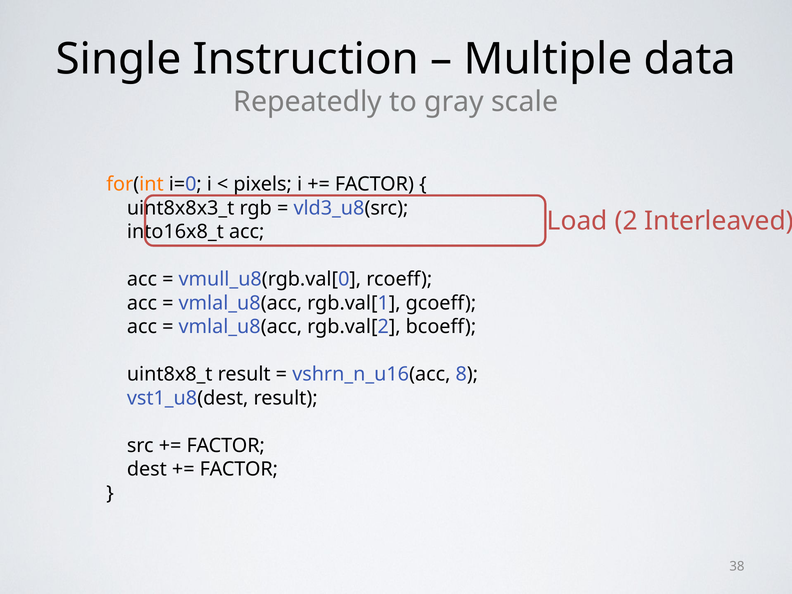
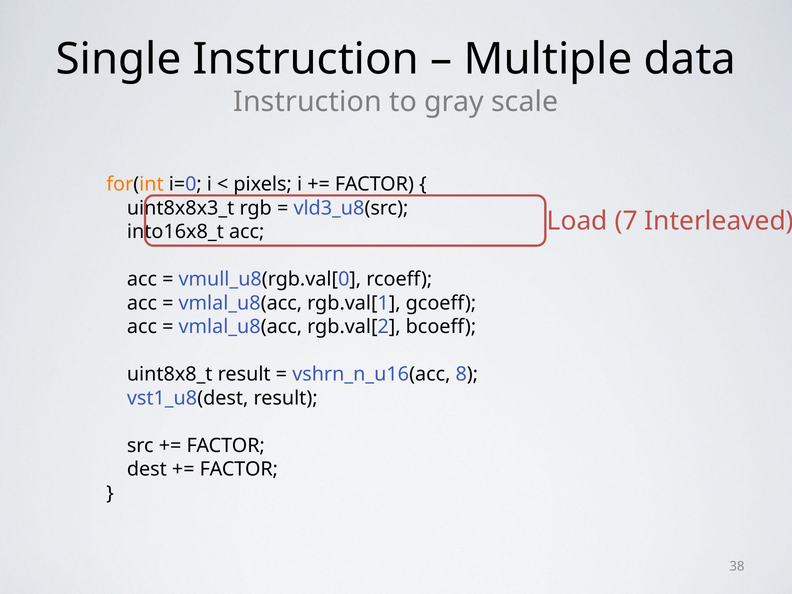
Repeatedly: Repeatedly -> Instruction (308, 102)
2: 2 -> 7 (626, 221)
